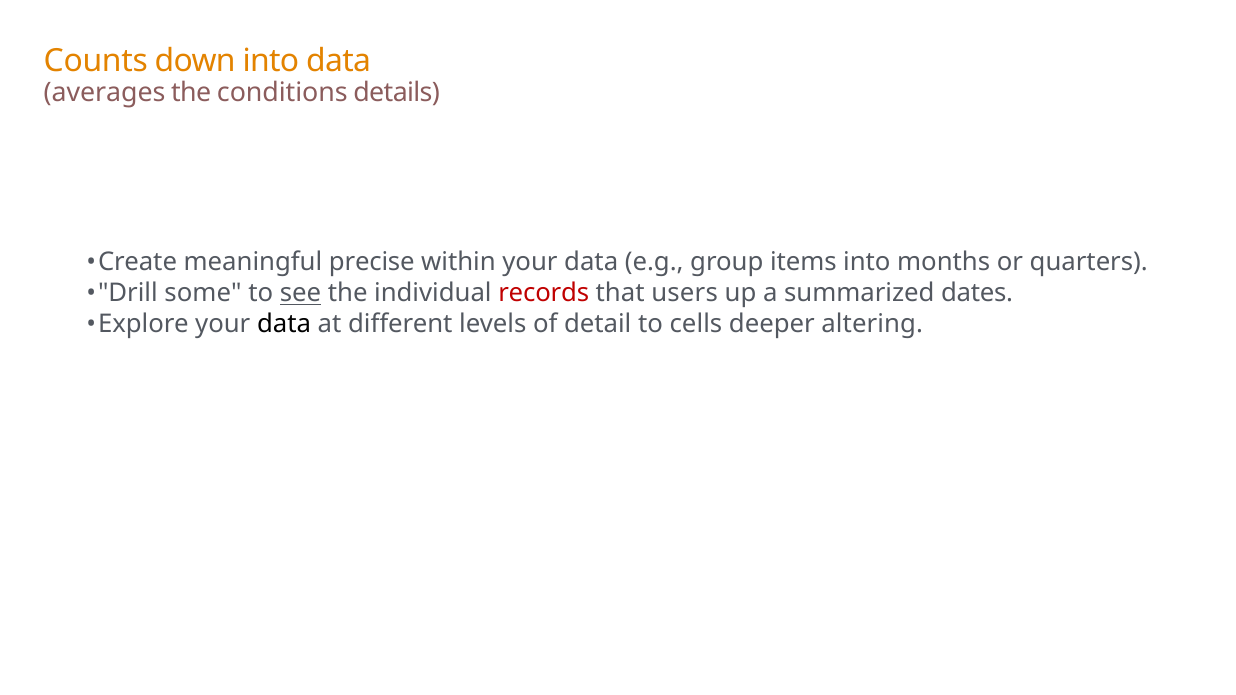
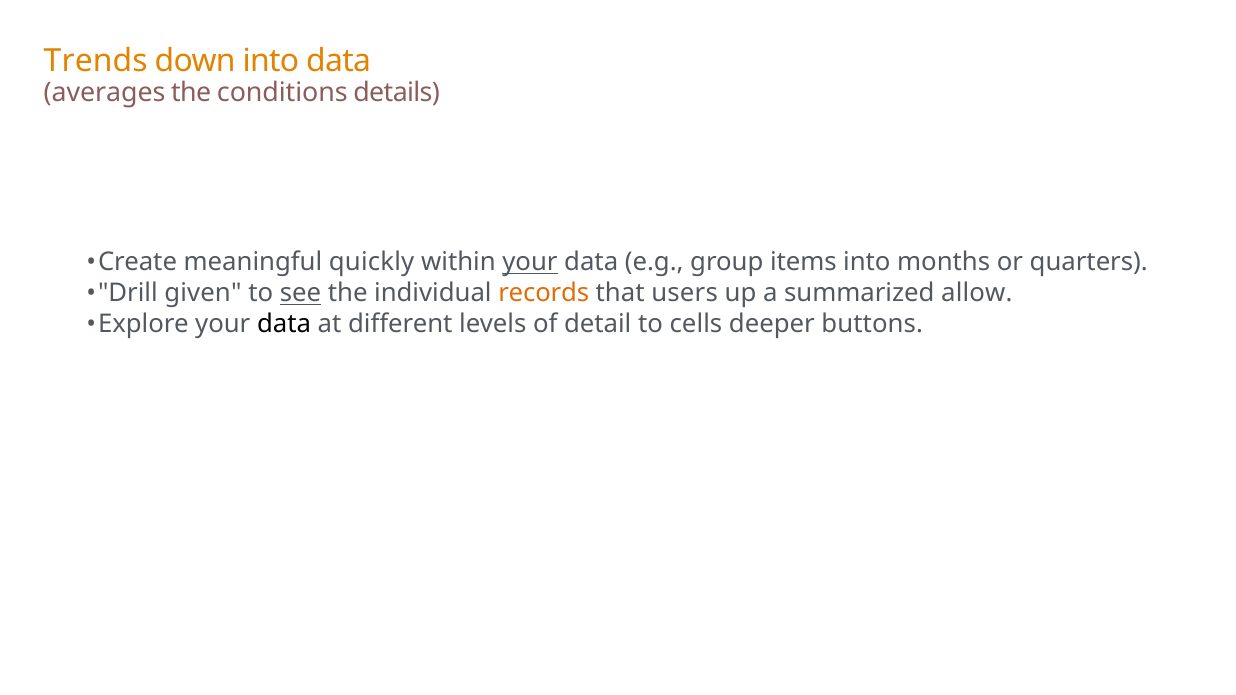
Counts: Counts -> Trends (96, 61)
precise: precise -> quickly (372, 263)
your underline: none -> present (530, 263)
some: some -> given (203, 293)
records colour: red -> orange (544, 293)
dates: dates -> allow (977, 293)
altering: altering -> buttons (872, 324)
